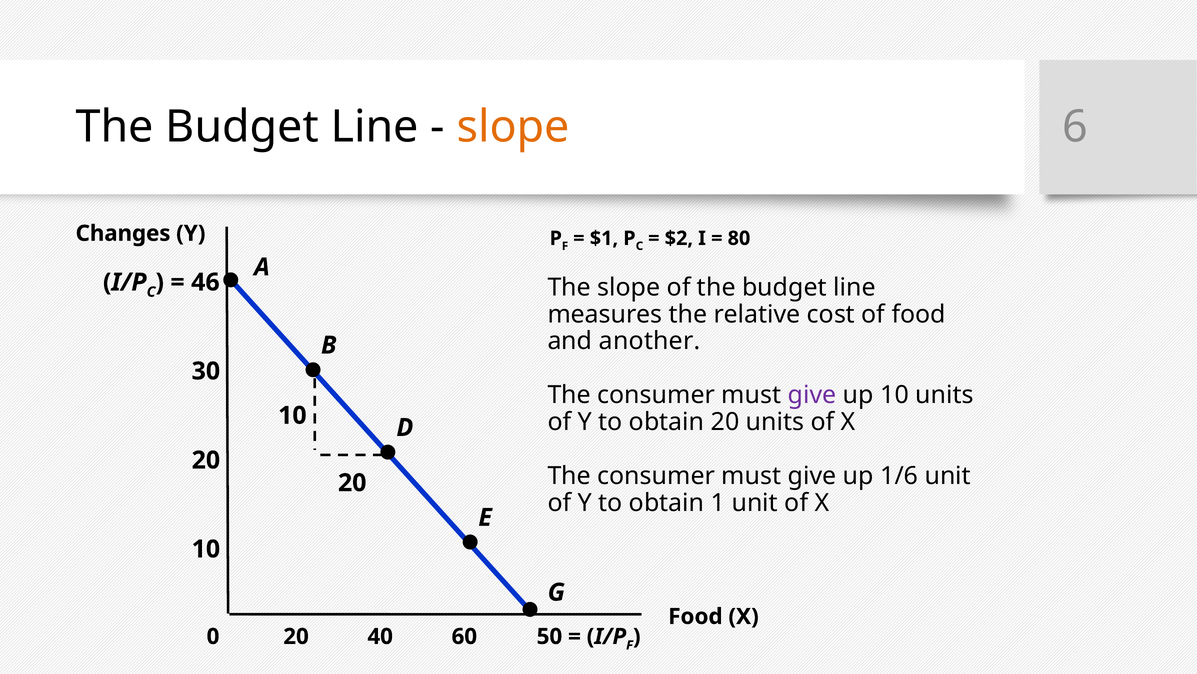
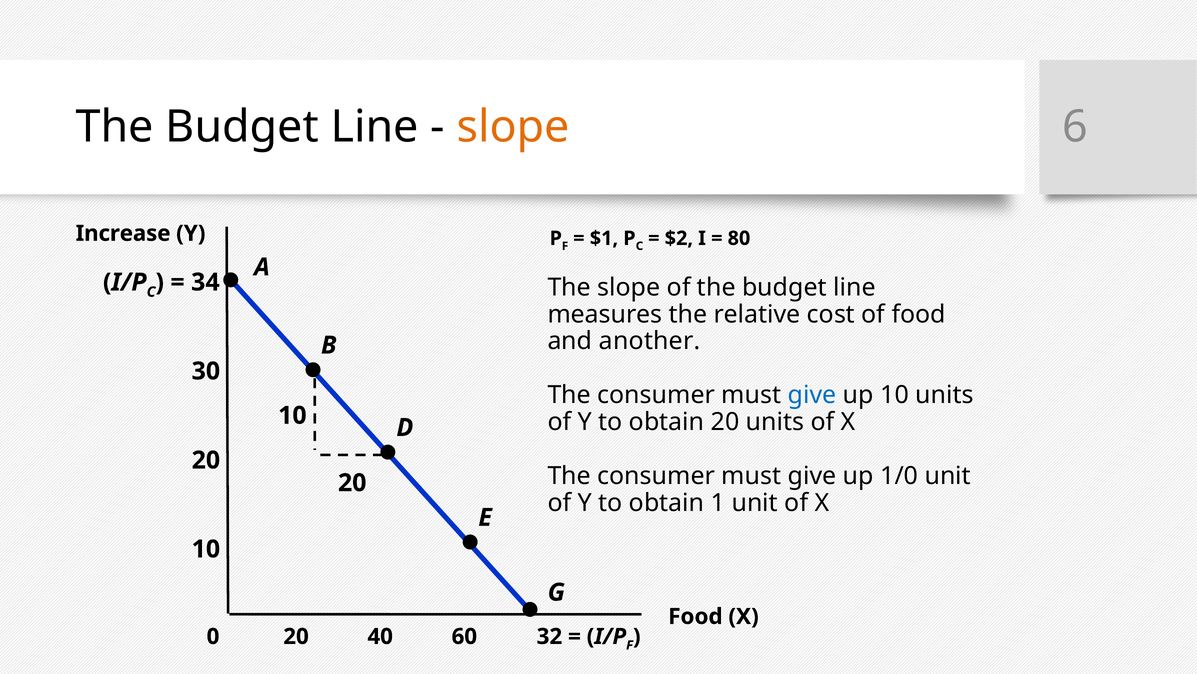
Changes: Changes -> Increase (123, 233)
46: 46 -> 34 (205, 282)
give colour: purple -> blue (812, 395)
1/6: 1/6 -> 1/0 (899, 476)
50: 50 -> 32 (549, 636)
